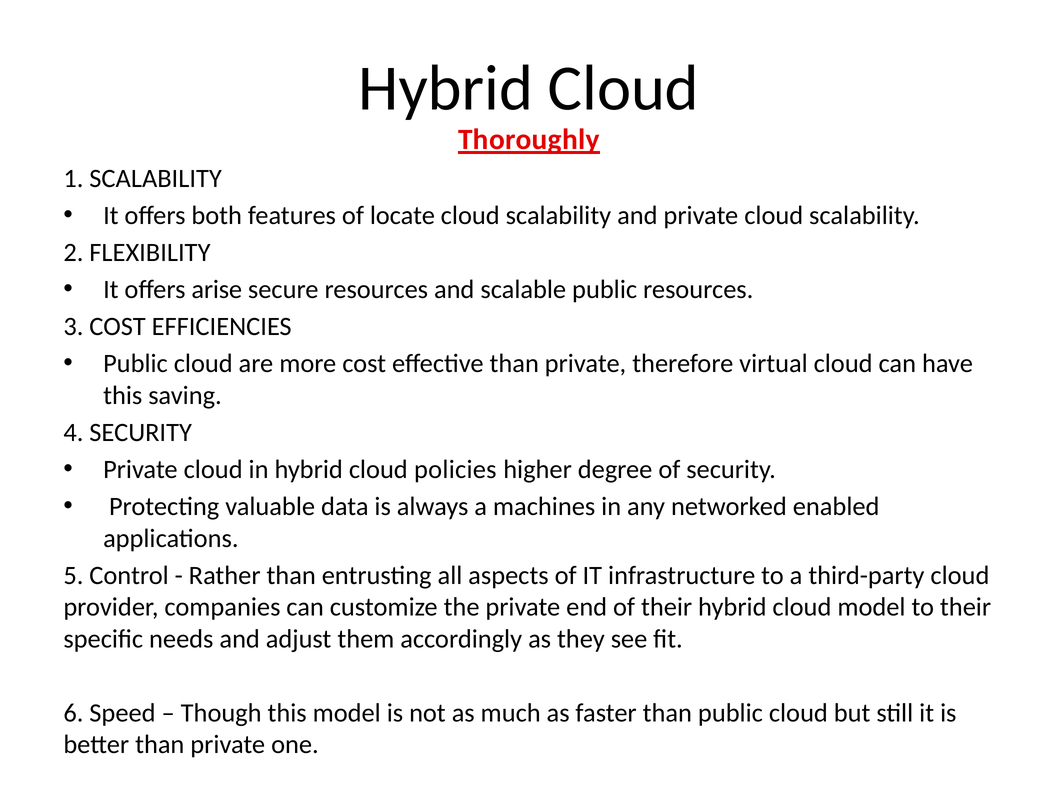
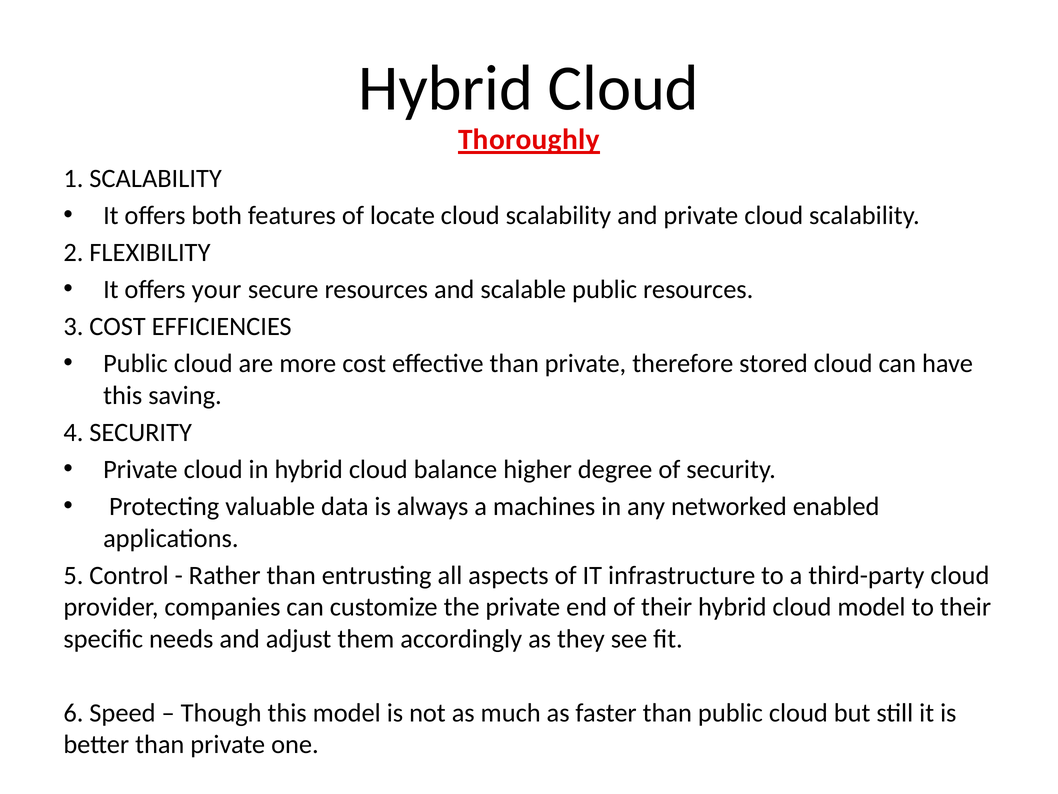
arise: arise -> your (217, 289)
virtual: virtual -> stored (774, 363)
policies: policies -> balance (455, 469)
